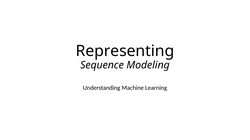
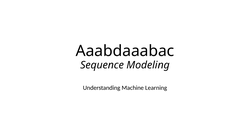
Representing: Representing -> Aaabdaaabac (125, 51)
